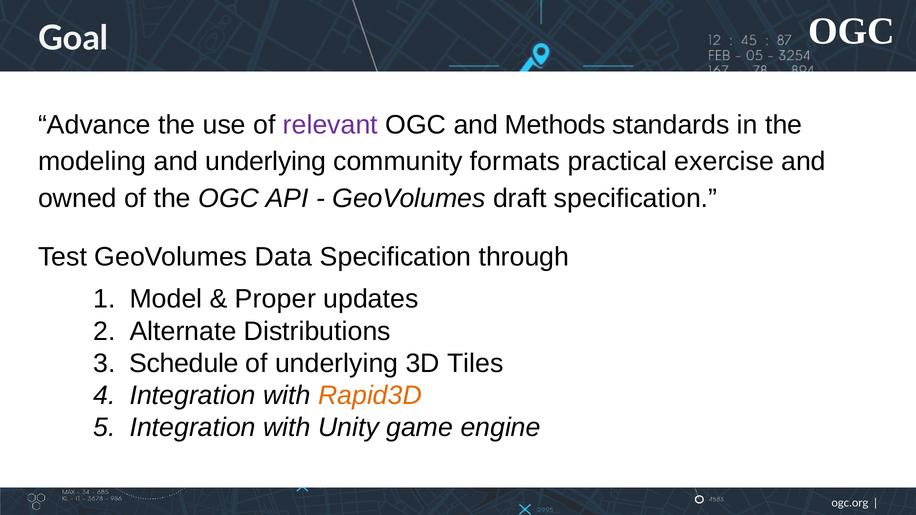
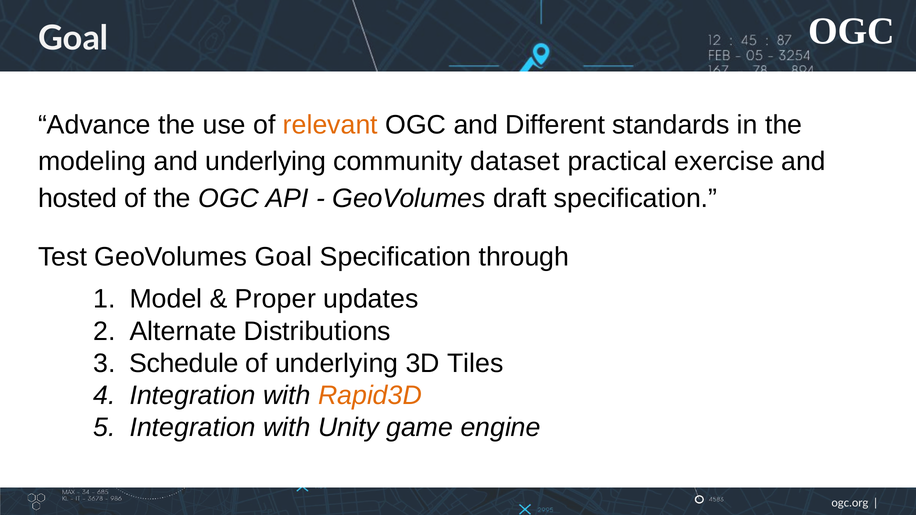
relevant colour: purple -> orange (330, 125)
Methods: Methods -> Different (555, 125)
formats: formats -> dataset (515, 162)
owned: owned -> hosted (78, 199)
GeoVolumes Data: Data -> Goal (283, 257)
